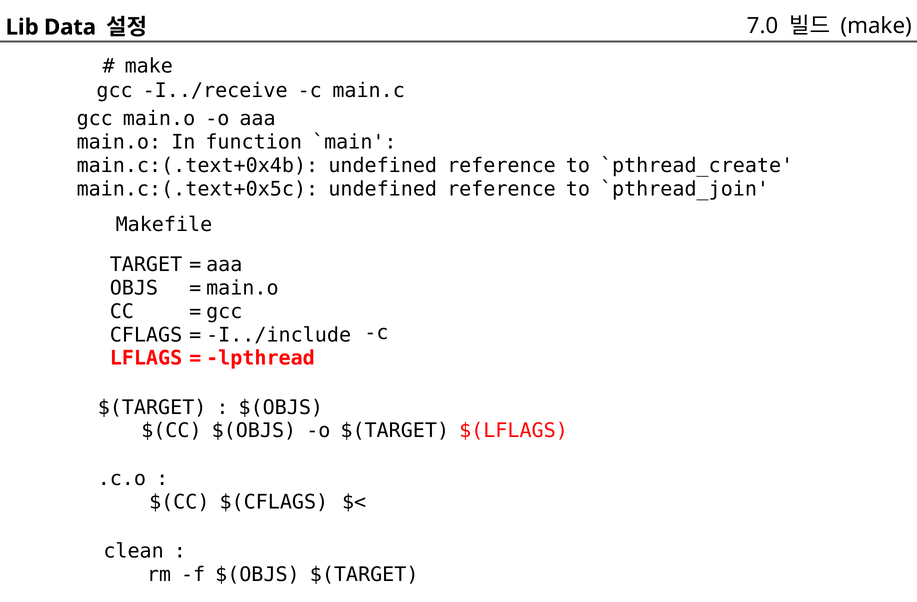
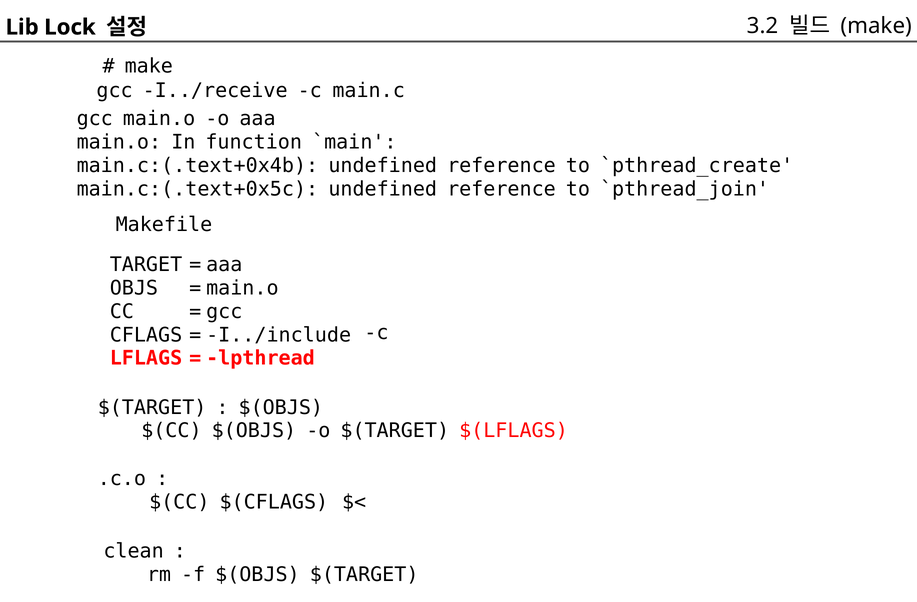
7.0: 7.0 -> 3.2 (763, 26)
Data: Data -> Lock (70, 27)
